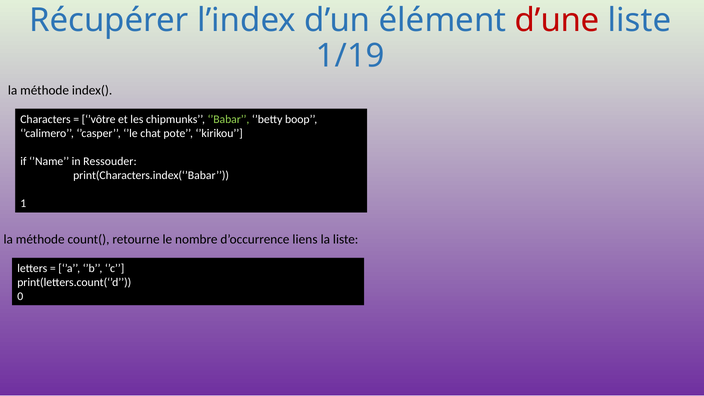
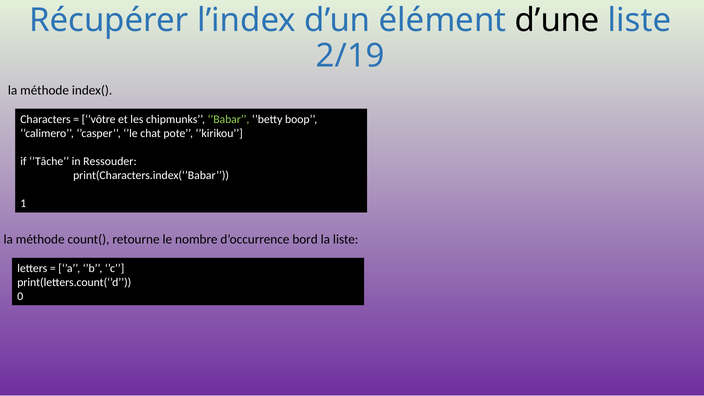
d’une colour: red -> black (557, 20)
1/19: 1/19 -> 2/19 (350, 56)
’Name: ’Name -> ’Tâche (49, 161)
liens: liens -> bord (305, 239)
